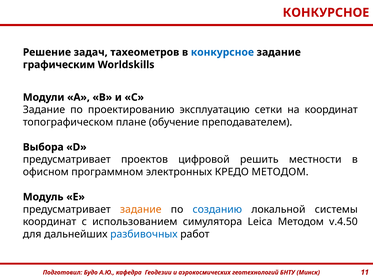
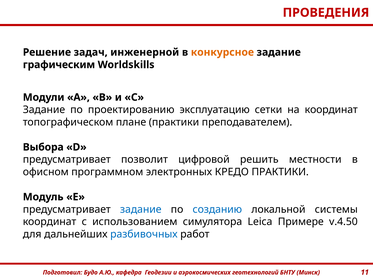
КОНКУРСНОЕ: КОНКУРСНОЕ -> ПРОВЕДЕНИЯ (326, 13)
тахеометров: тахеометров -> инженерной (145, 52)
конкурсное colour: blue -> orange (222, 52)
плане обучение: обучение -> практики (174, 122)
проектов: проектов -> позволит (144, 159)
КРЕДО МЕТОДОМ: МЕТОДОМ -> ПРАКТИКИ (280, 172)
задание colour: orange -> blue (141, 209)
Leica Методом: Методом -> Примере (301, 222)
